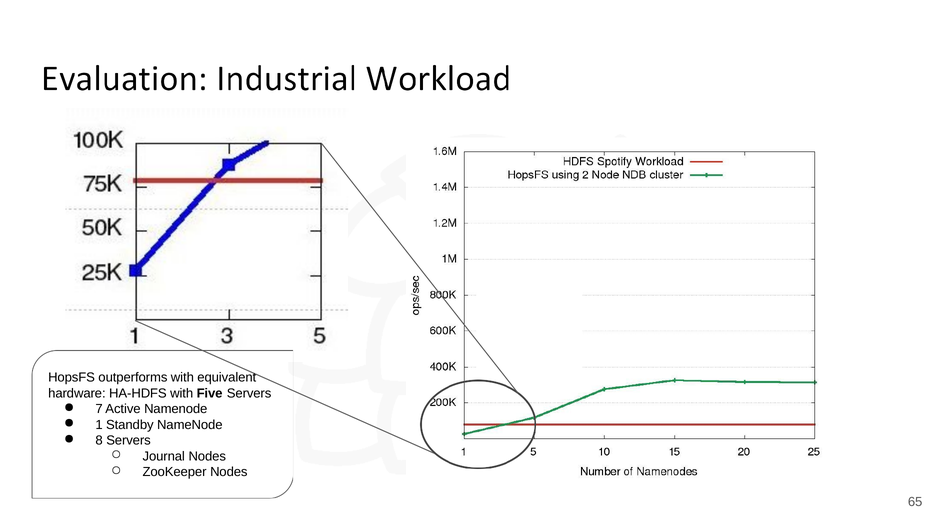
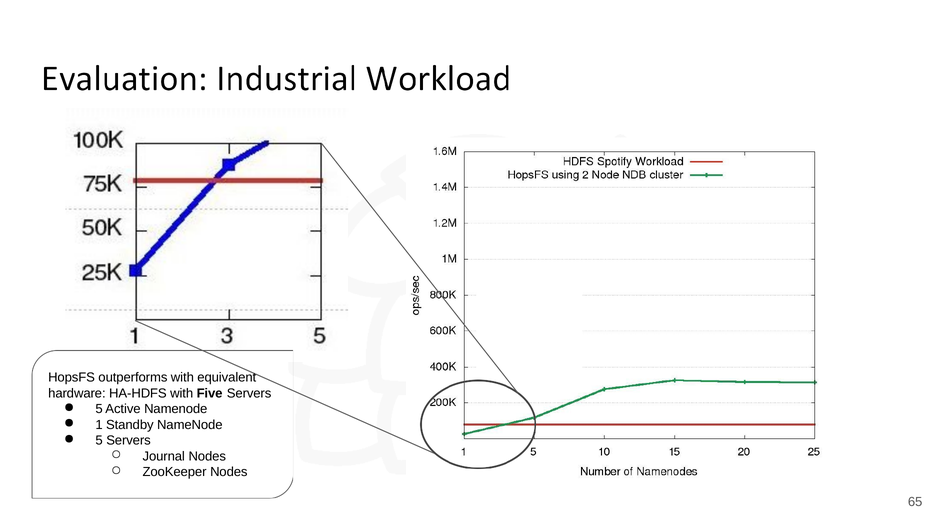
7: 7 -> 5 (99, 409)
8: 8 -> 5 (99, 440)
